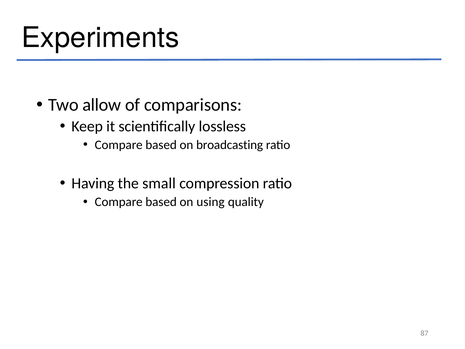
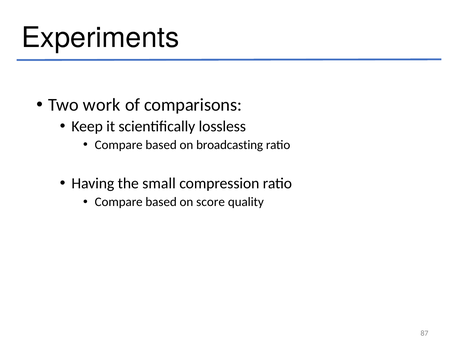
allow: allow -> work (102, 105)
using: using -> score (211, 202)
